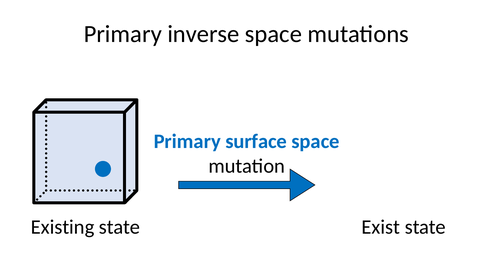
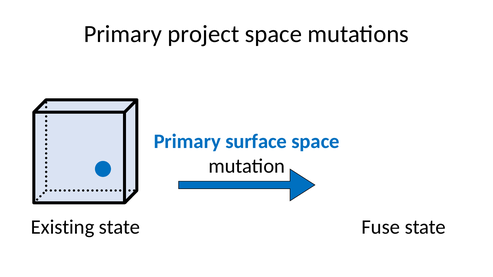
inverse: inverse -> project (203, 34)
Exist: Exist -> Fuse (381, 227)
